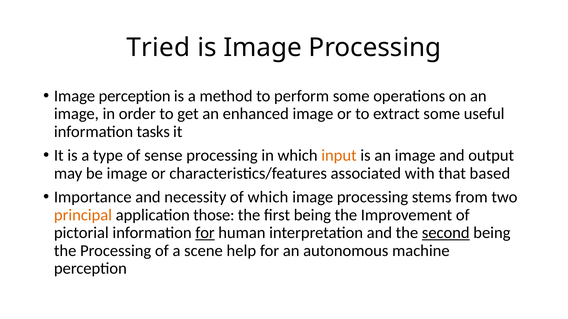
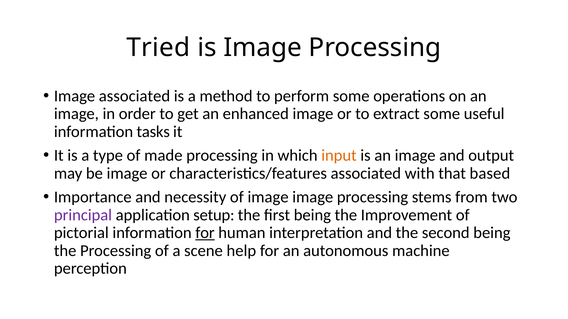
Image perception: perception -> associated (134, 96)
sense: sense -> made (163, 156)
of which: which -> image (268, 197)
principal colour: orange -> purple (83, 215)
those: those -> setup (214, 215)
second underline: present -> none (446, 233)
